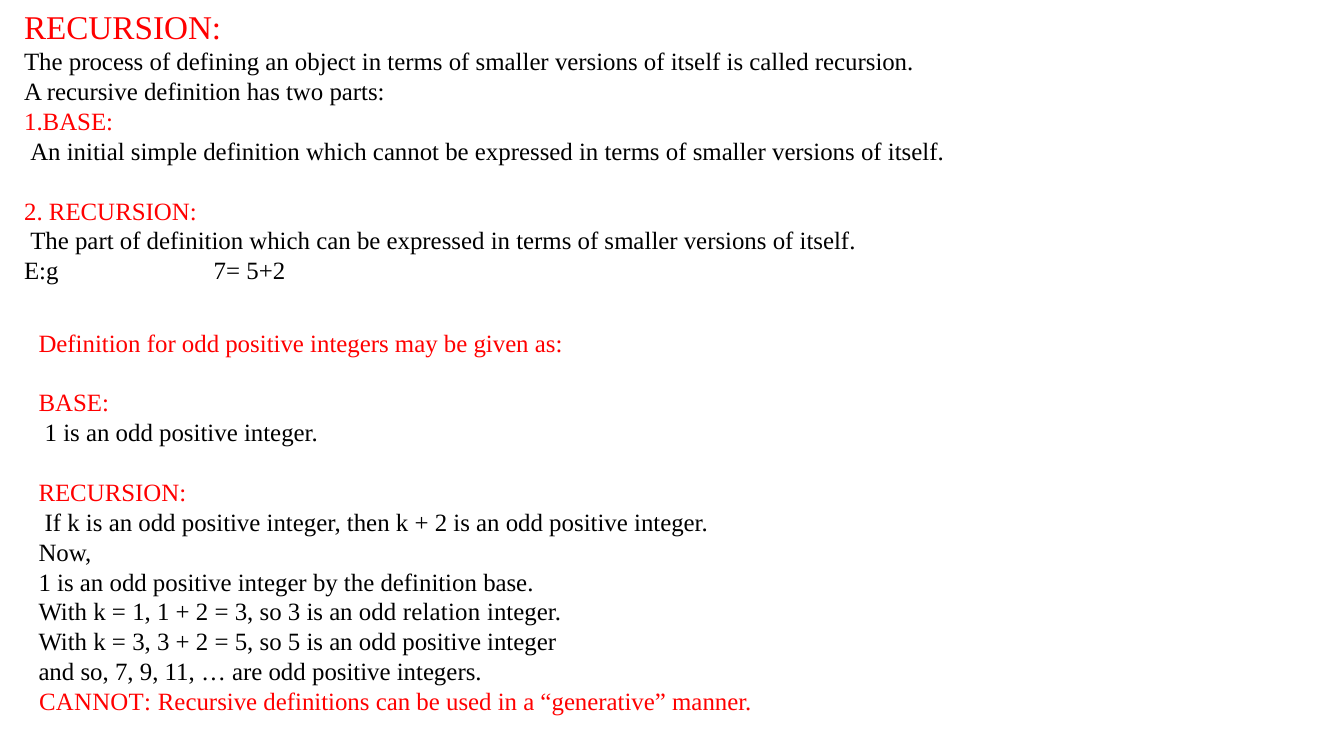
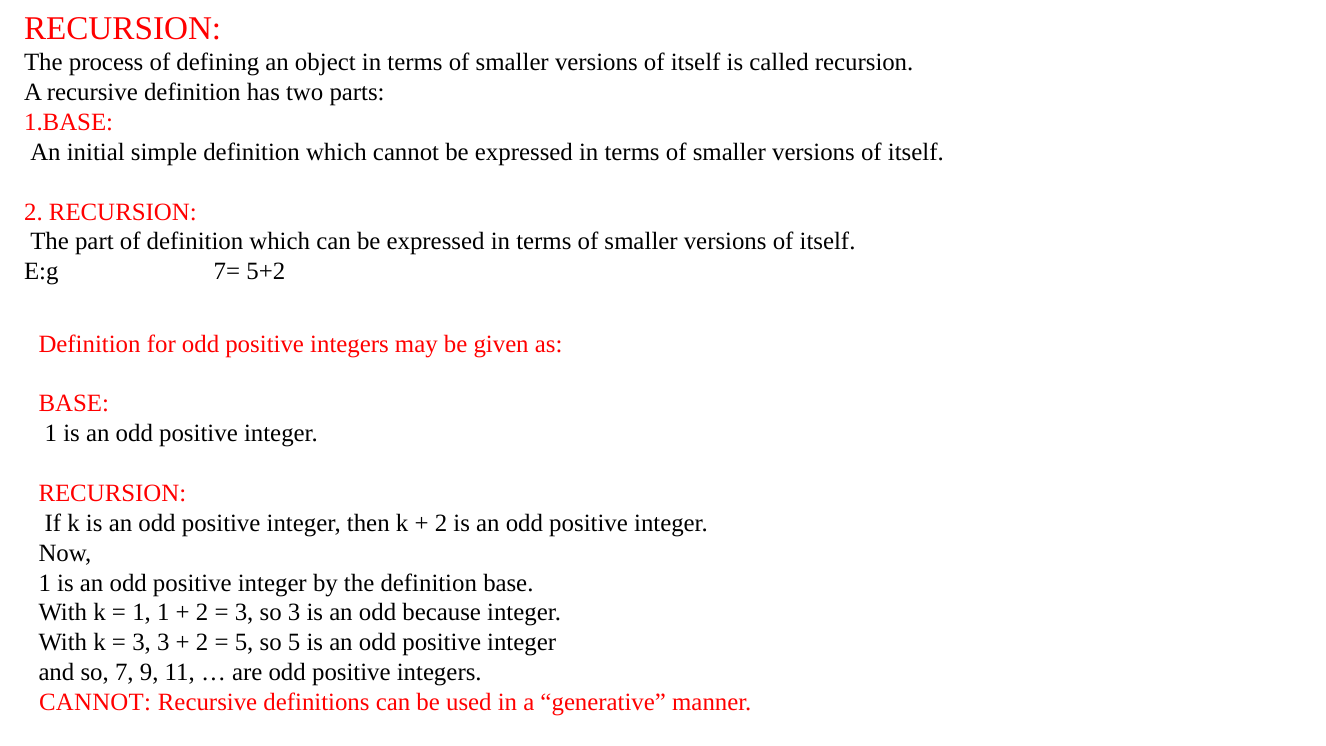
relation: relation -> because (442, 613)
